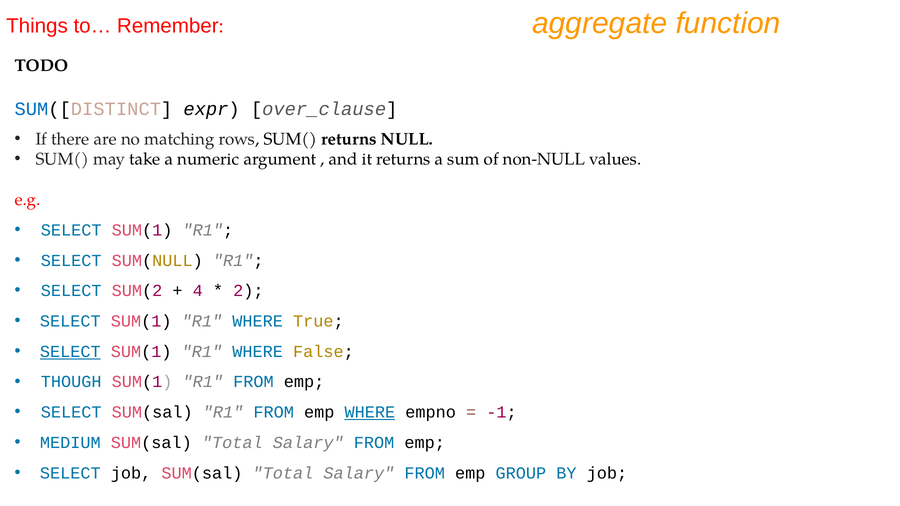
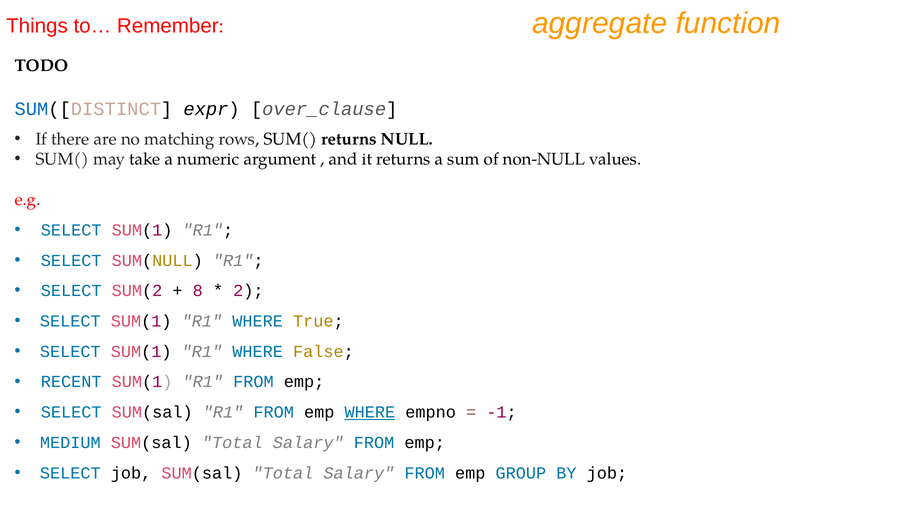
4: 4 -> 8 (198, 291)
SELECT underline: present -> none (70, 352)
THOUGH: THOUGH -> RECENT (71, 382)
